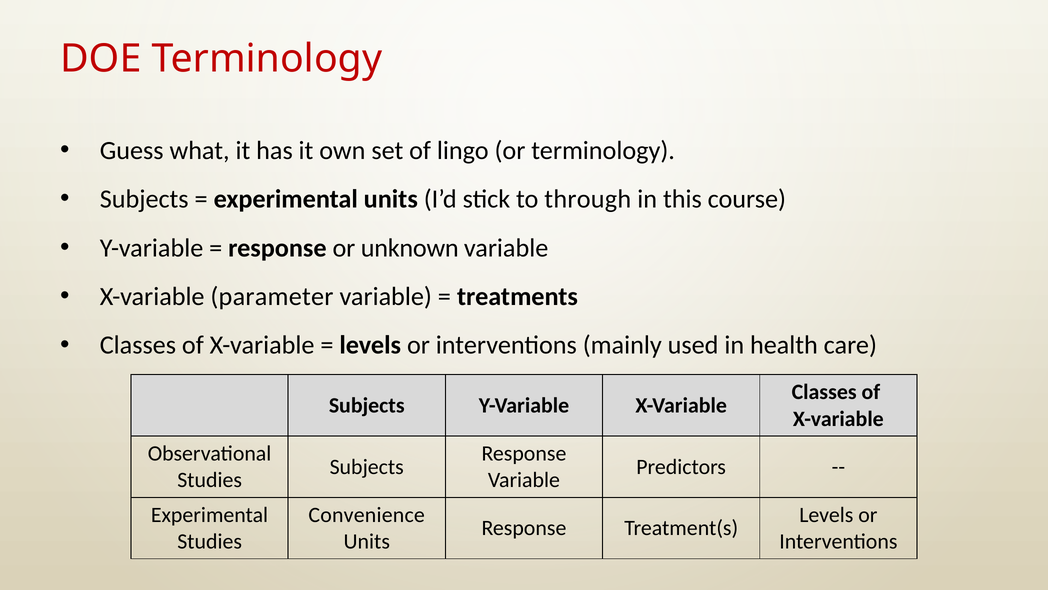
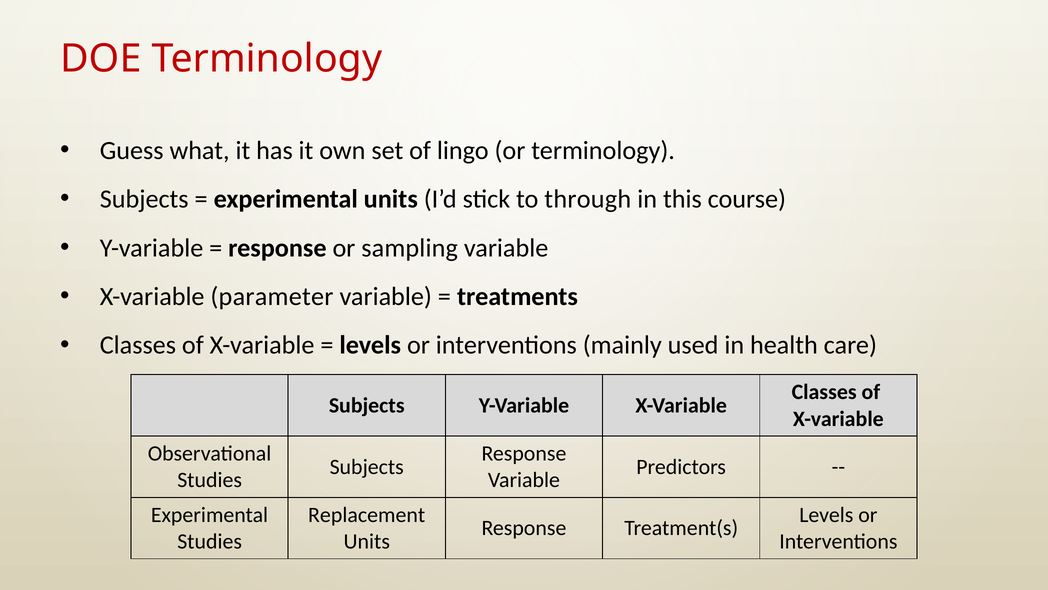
unknown: unknown -> sampling (410, 248)
Convenience: Convenience -> Replacement (367, 514)
